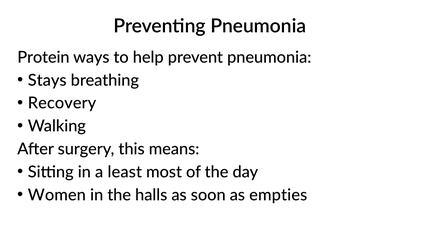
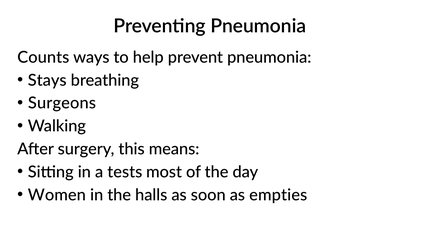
Protein: Protein -> Counts (43, 57)
Recovery: Recovery -> Surgeons (62, 103)
least: least -> tests (125, 172)
